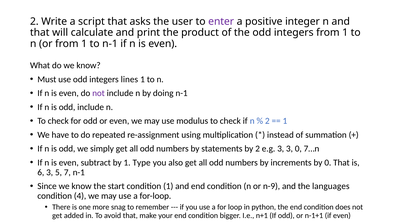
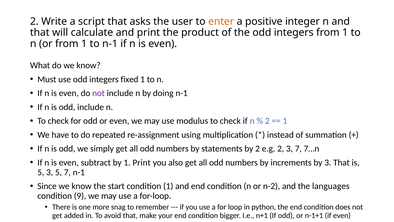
enter colour: purple -> orange (221, 21)
lines: lines -> fixed (129, 79)
e.g 3: 3 -> 2 (281, 148)
3 0: 0 -> 7 (298, 148)
1 Type: Type -> Print (142, 162)
by 0: 0 -> 3 (328, 162)
6: 6 -> 5 (41, 172)
n-9: n-9 -> n-2 (272, 186)
4: 4 -> 9 (80, 196)
